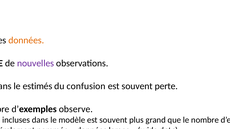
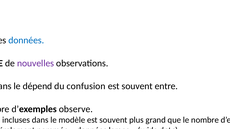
données colour: orange -> blue (26, 40)
estimés: estimés -> dépend (37, 86)
perte: perte -> entre (166, 86)
